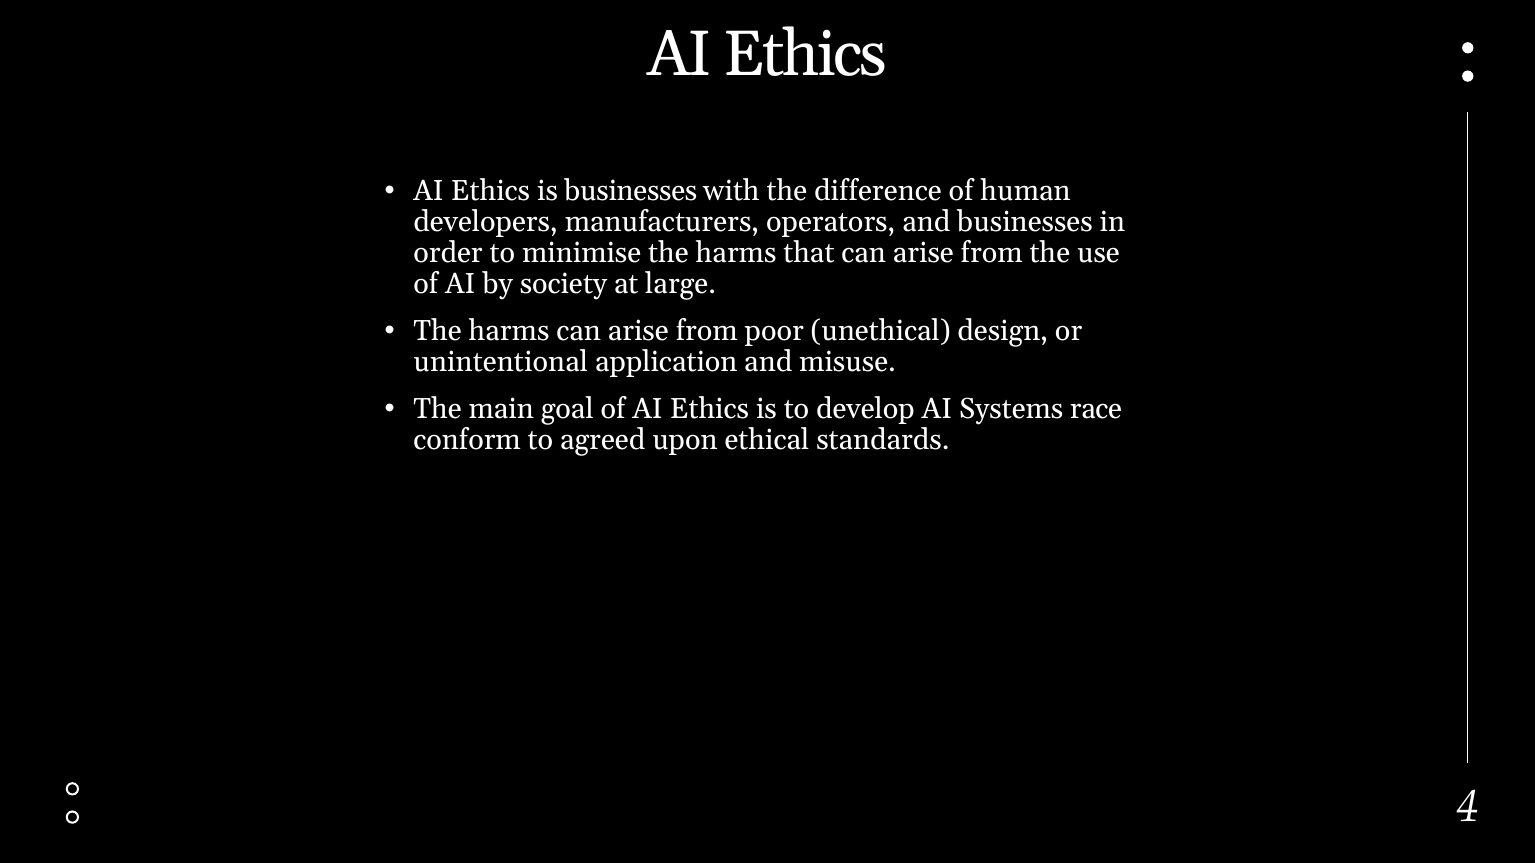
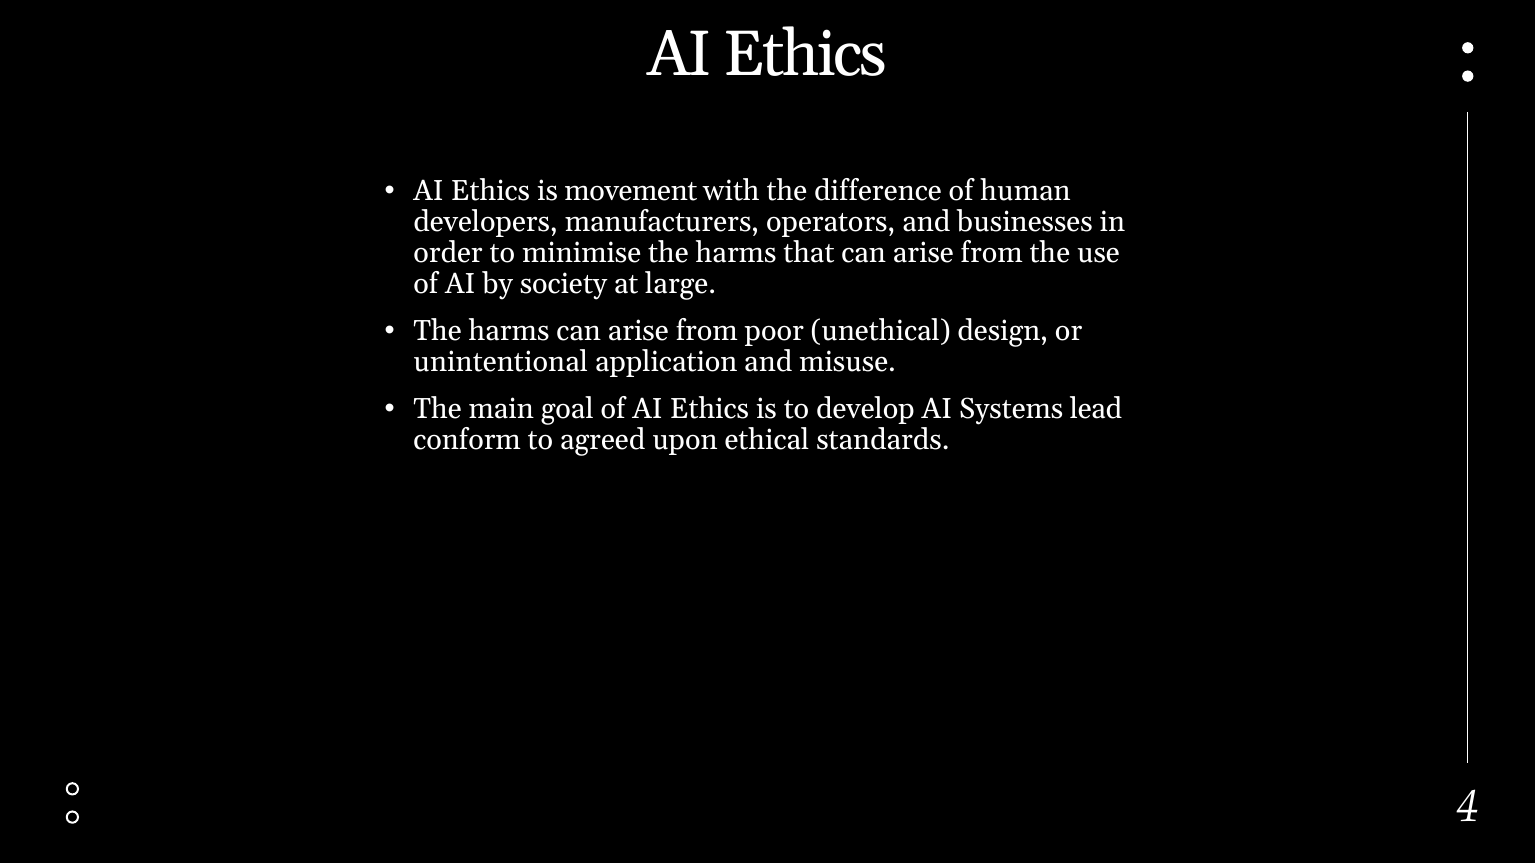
is businesses: businesses -> movement (631, 191)
race: race -> lead (1096, 409)
